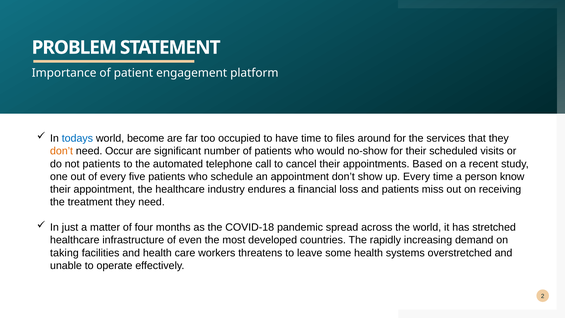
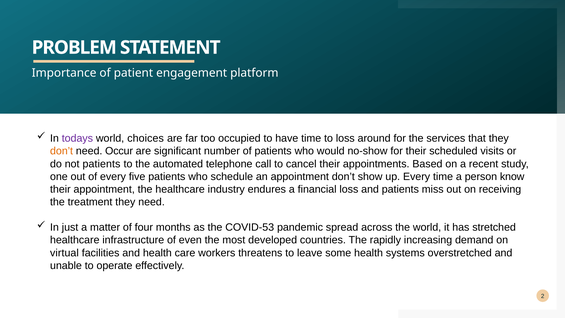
todays colour: blue -> purple (77, 138)
become: become -> choices (146, 138)
to files: files -> loss (345, 138)
COVID-18: COVID-18 -> COVID-53 (250, 227)
taking: taking -> virtual (64, 253)
